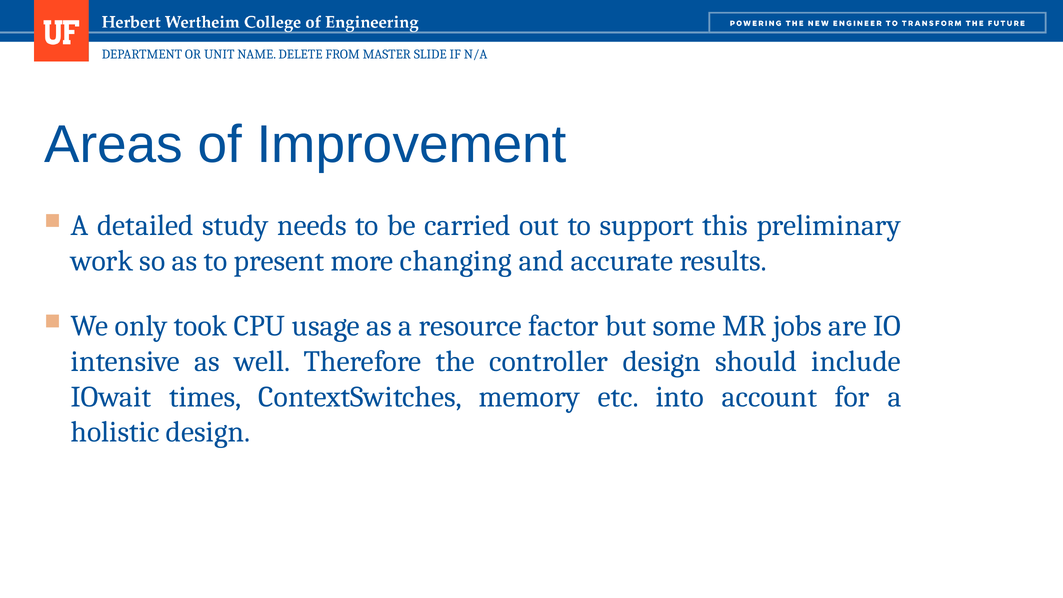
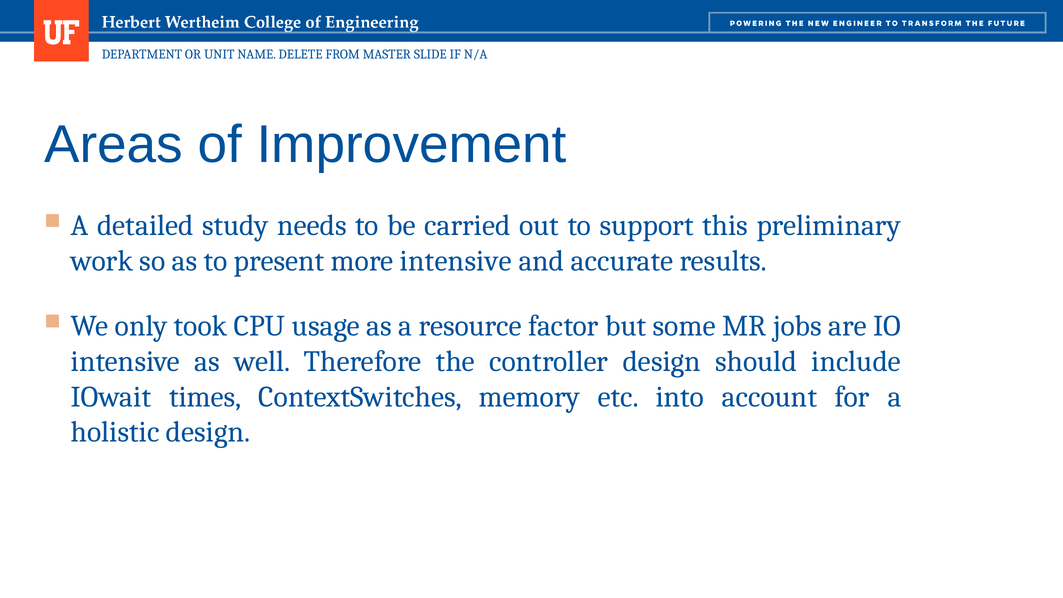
more changing: changing -> intensive (456, 261)
